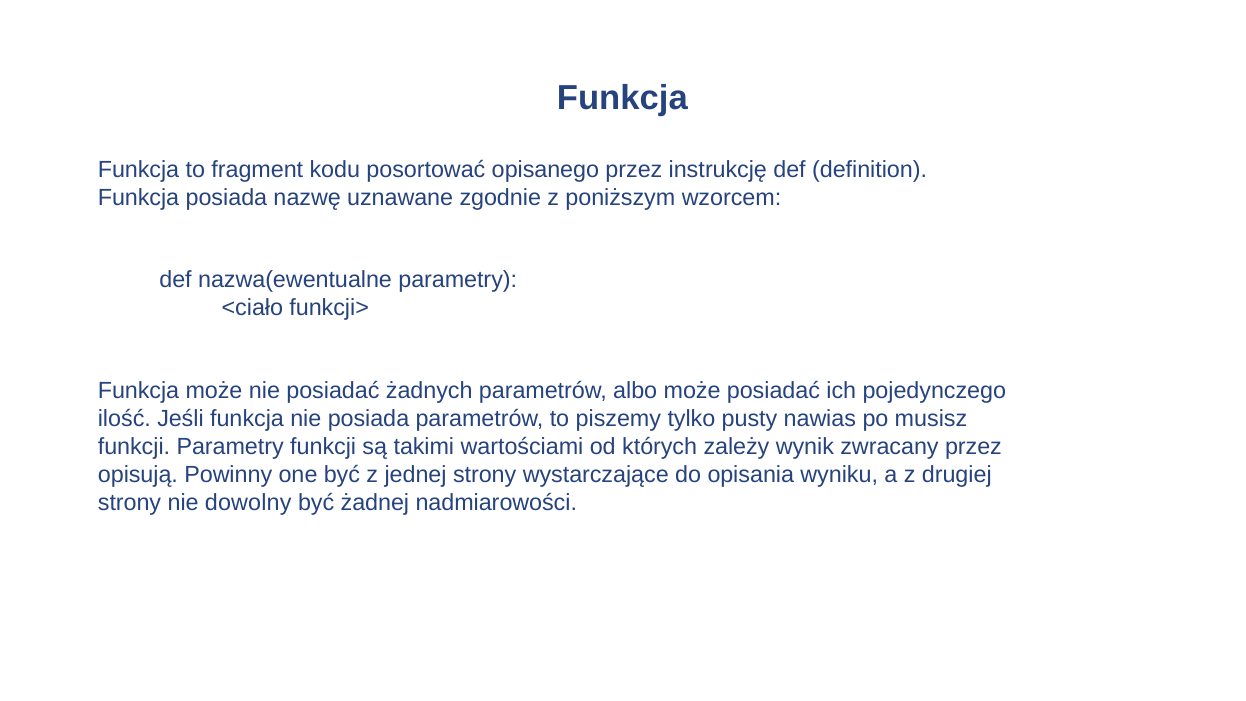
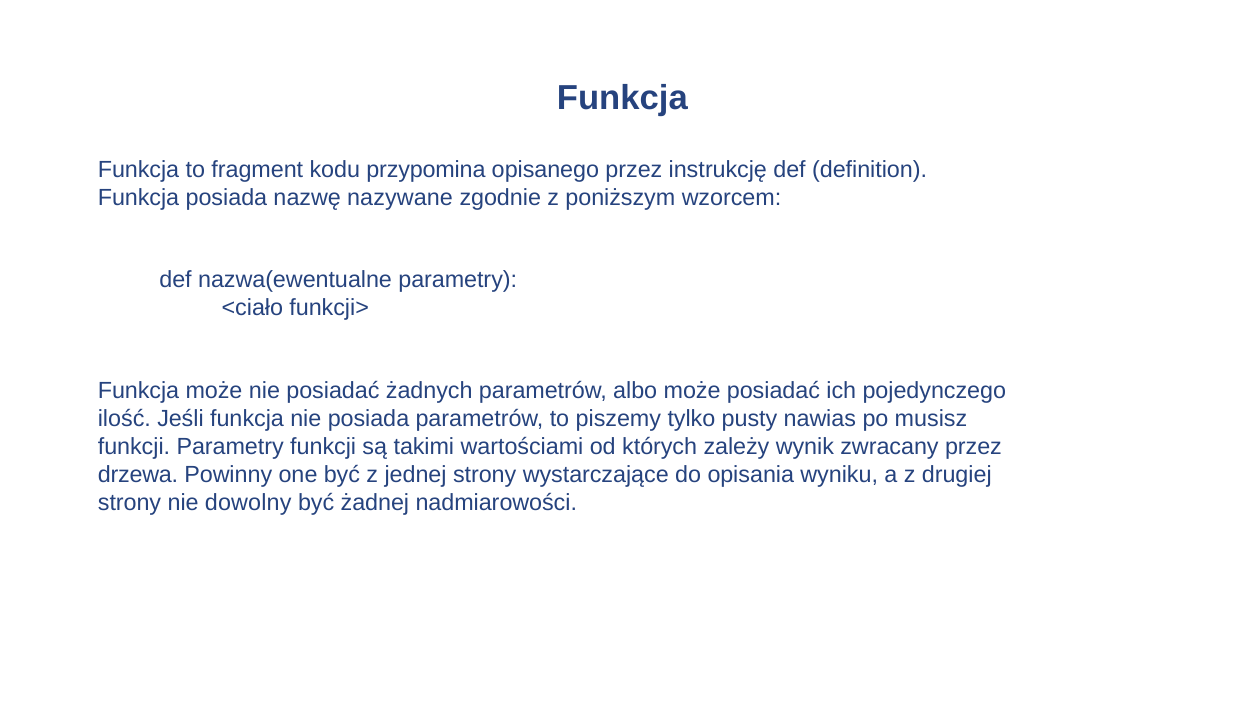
posortować: posortować -> przypomina (426, 169)
uznawane: uznawane -> nazywane (400, 197)
opisują: opisują -> drzewa (138, 475)
